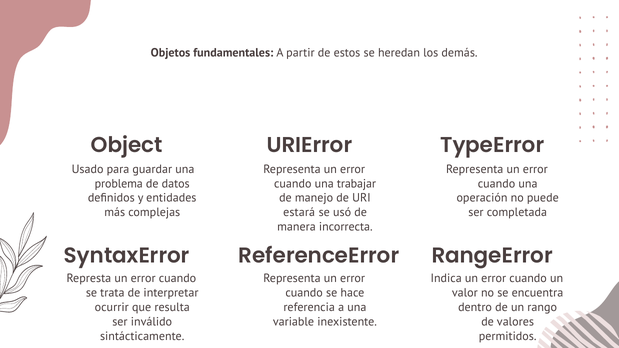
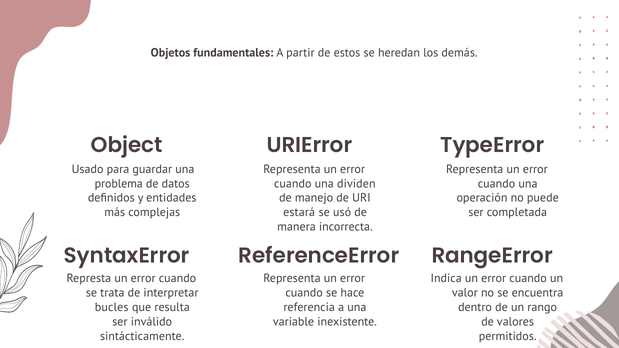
trabajar: trabajar -> dividen (356, 184)
ocurrir: ocurrir -> bucles (112, 307)
